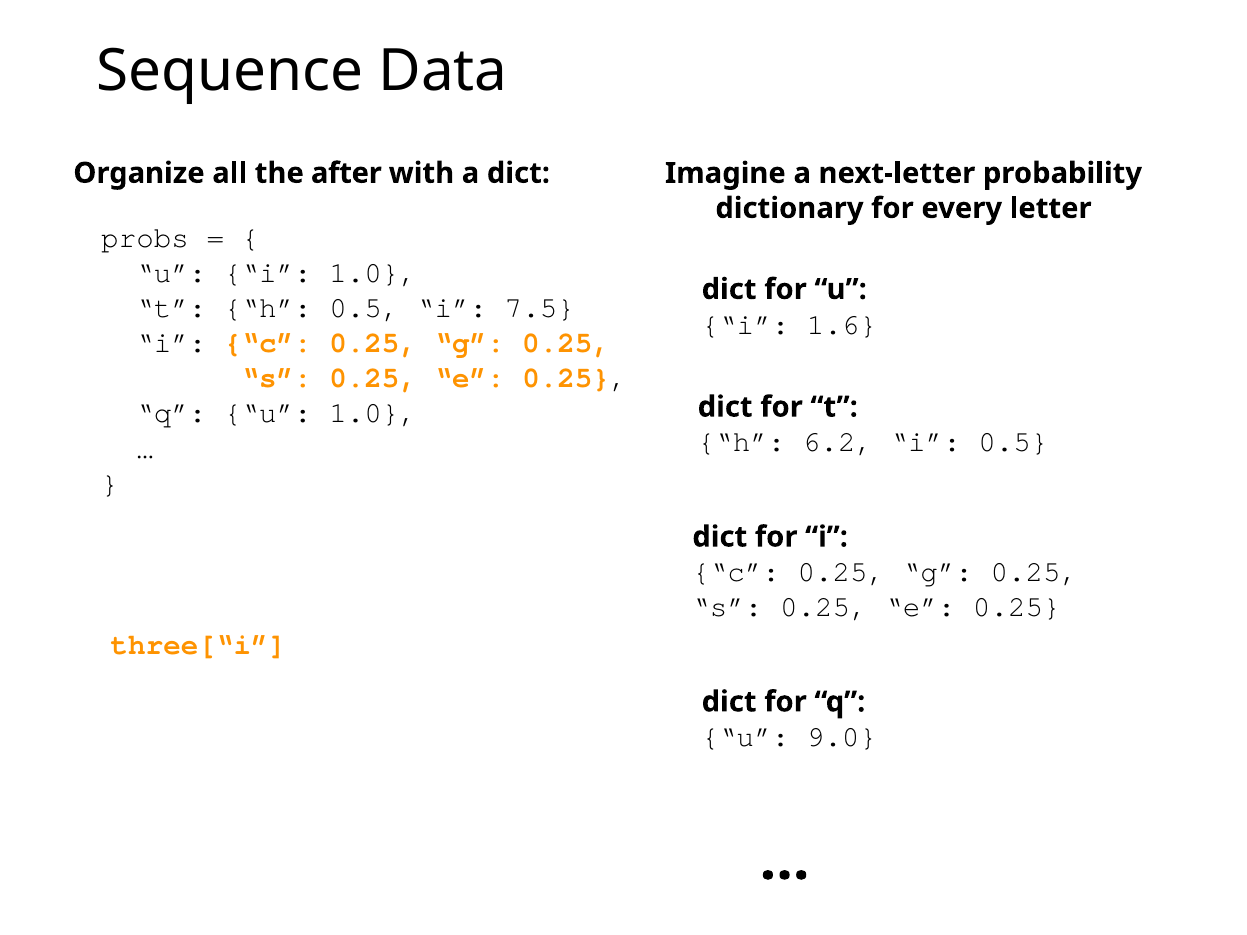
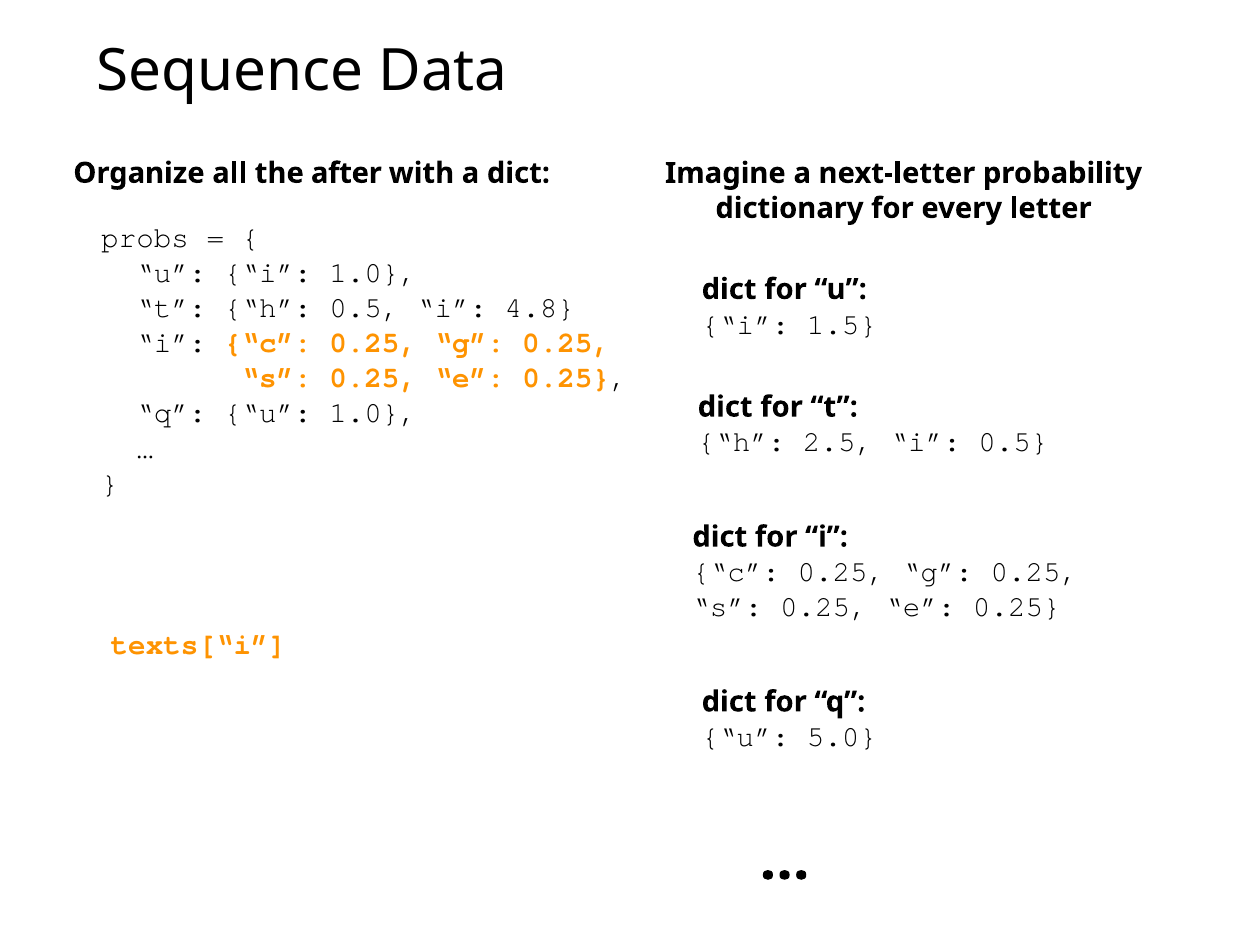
7.5: 7.5 -> 4.8 (540, 308)
1.6: 1.6 -> 1.5 (842, 324)
6.2: 6.2 -> 2.5 (838, 442)
three[“i: three[“i -> texts[“i (198, 645)
9.0: 9.0 -> 5.0 (842, 737)
